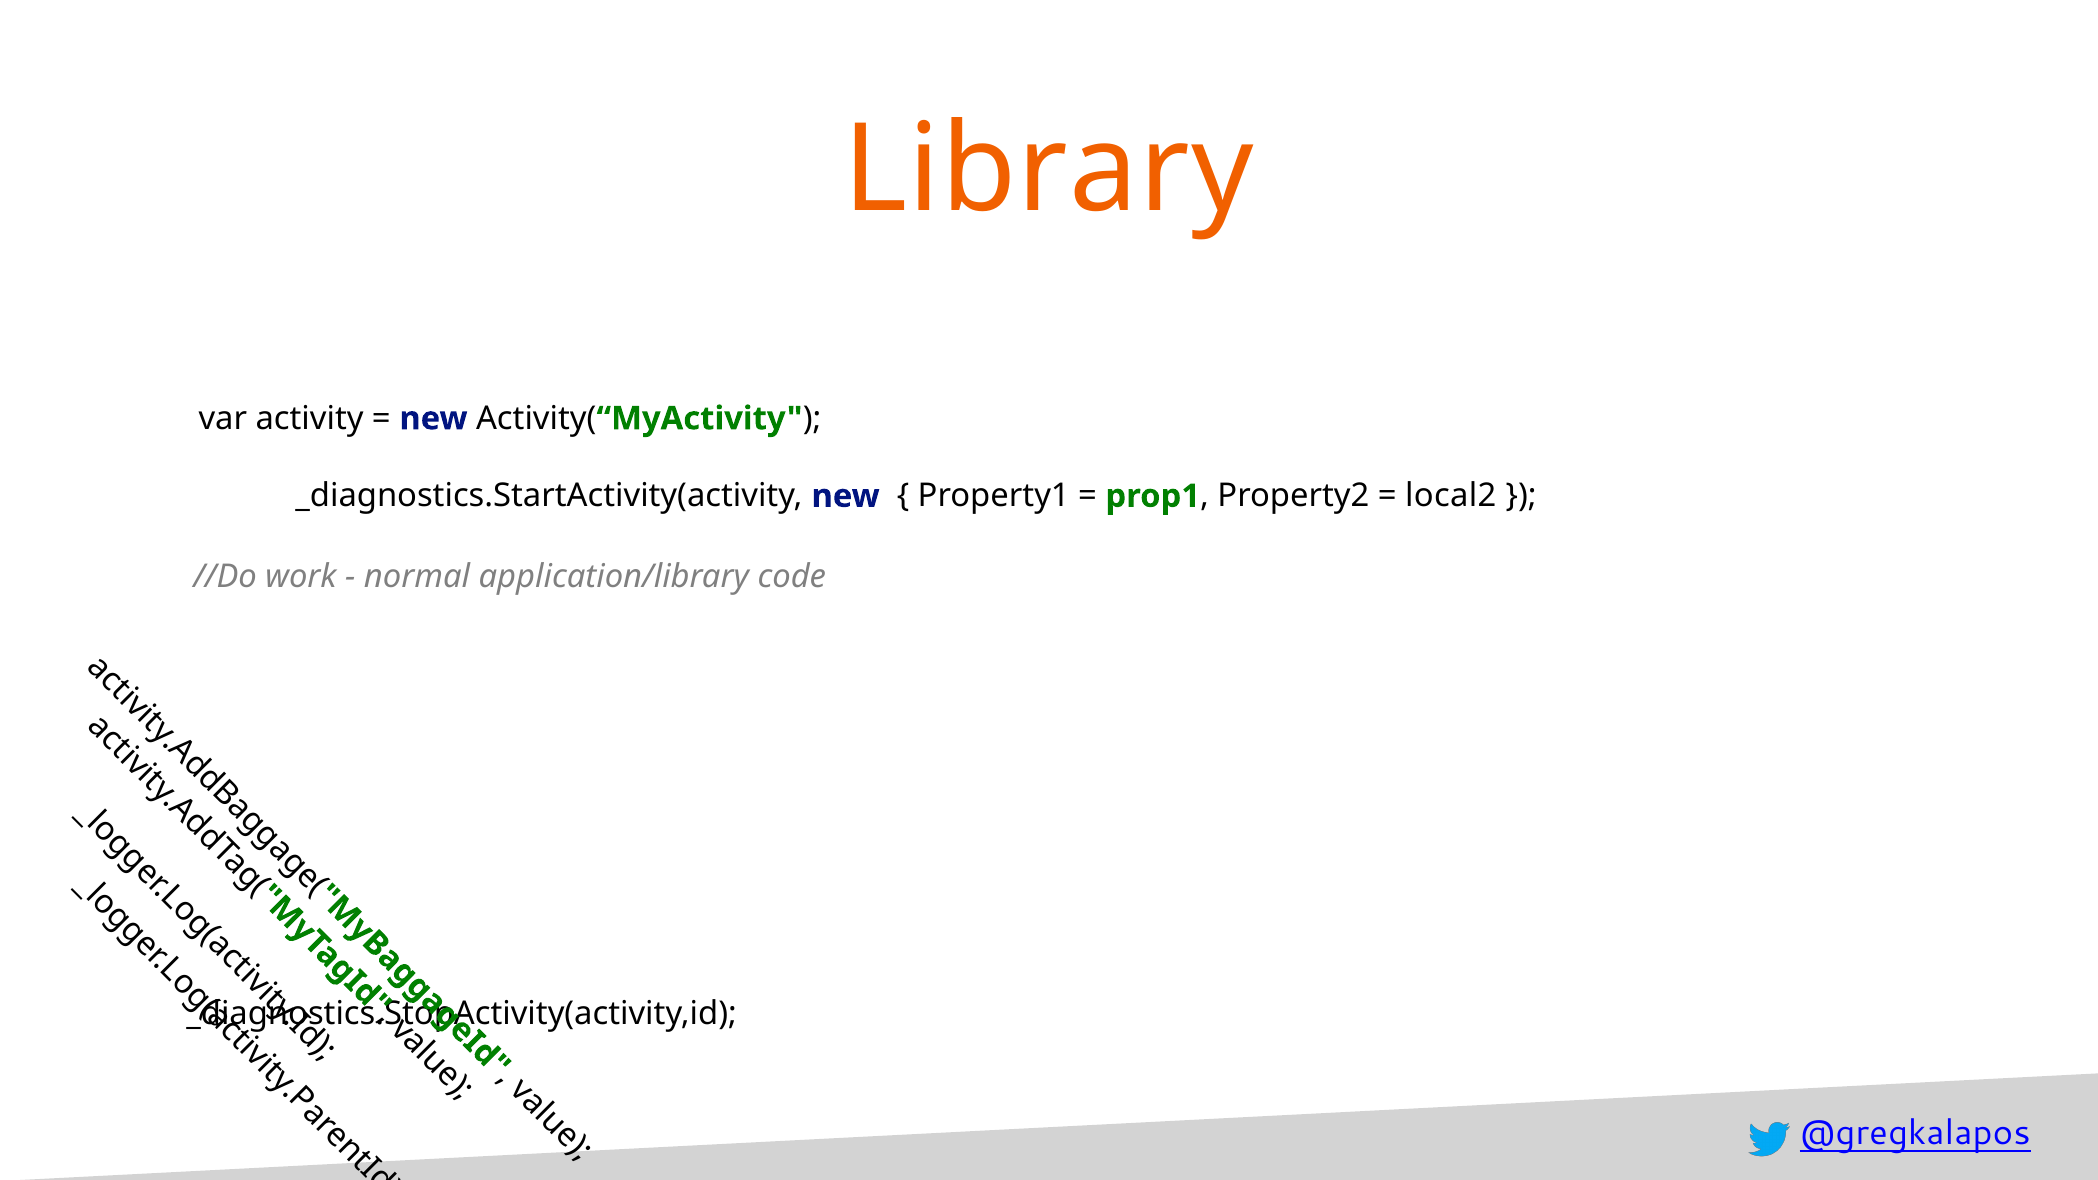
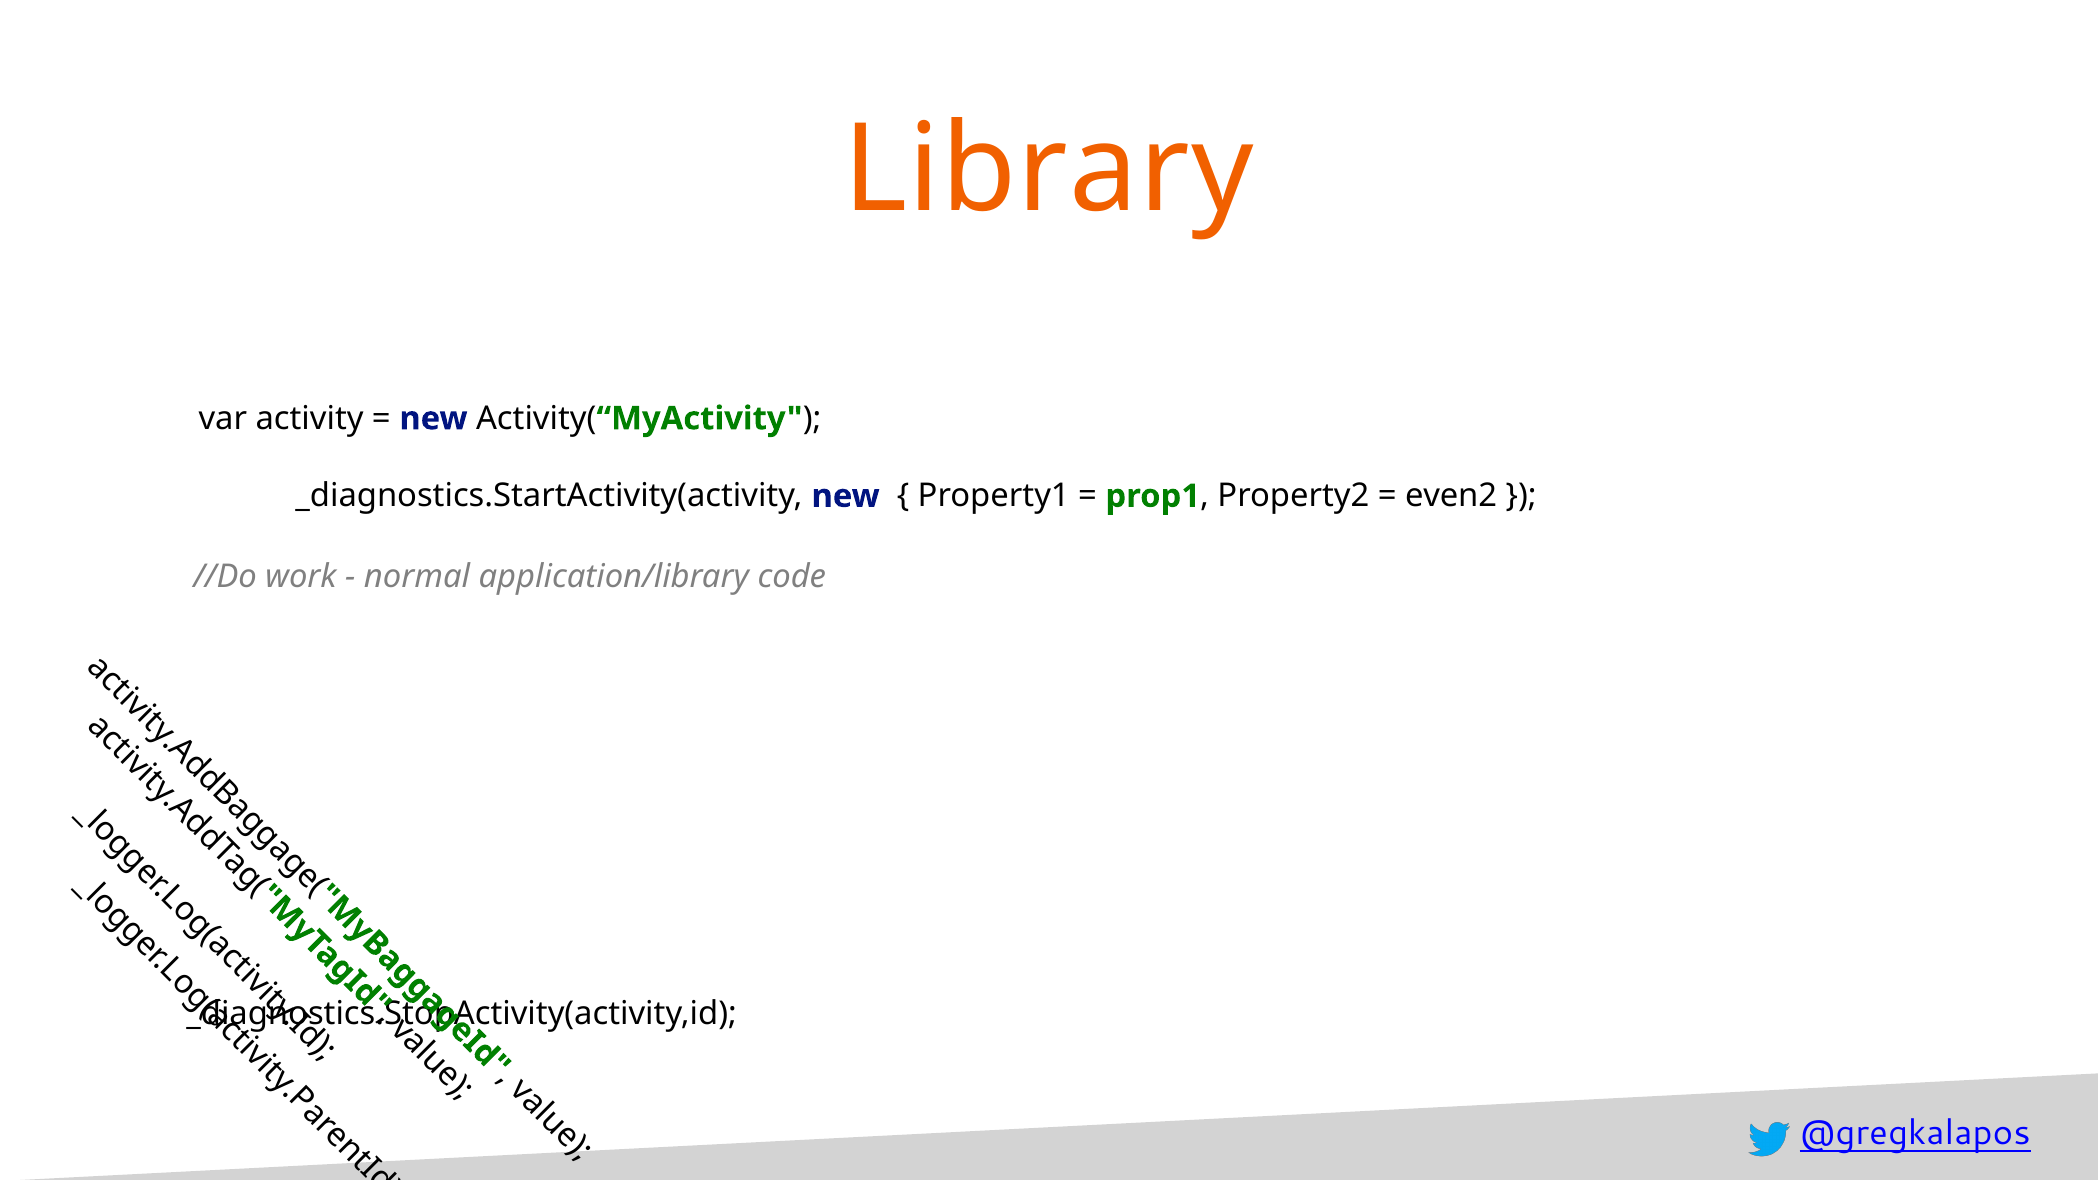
local2: local2 -> even2 (1451, 496)
